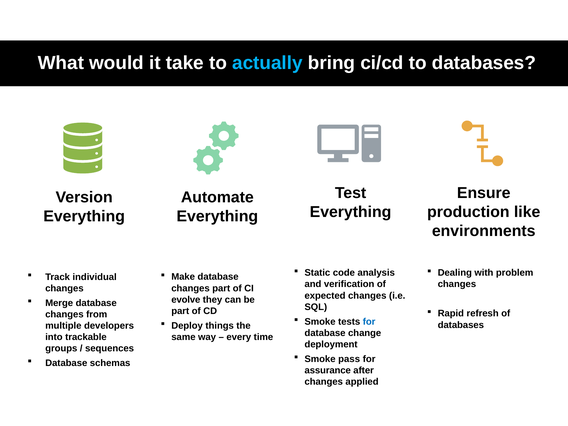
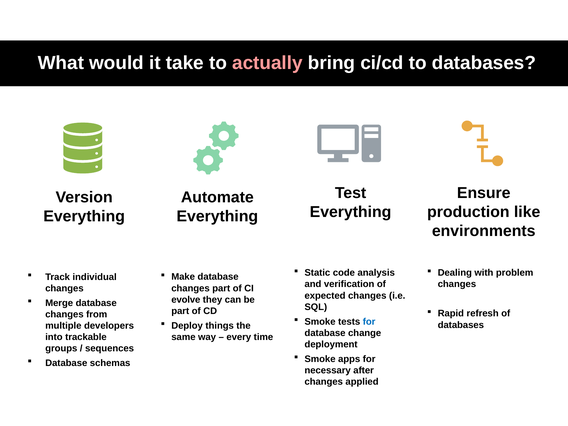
actually colour: light blue -> pink (267, 63)
pass: pass -> apps (349, 359)
assurance: assurance -> necessary (328, 370)
